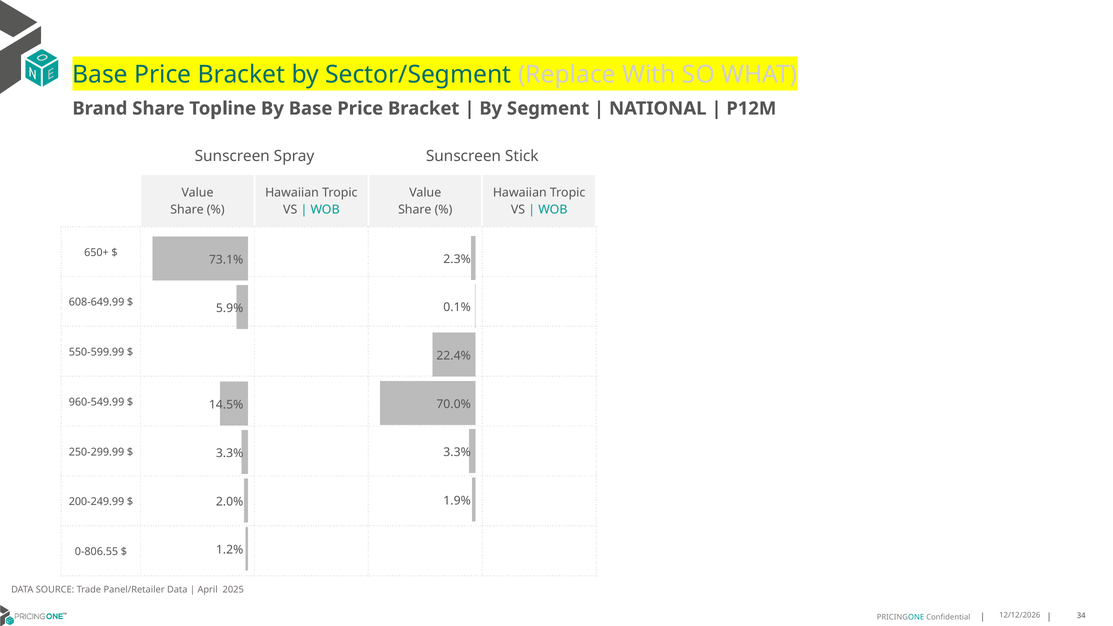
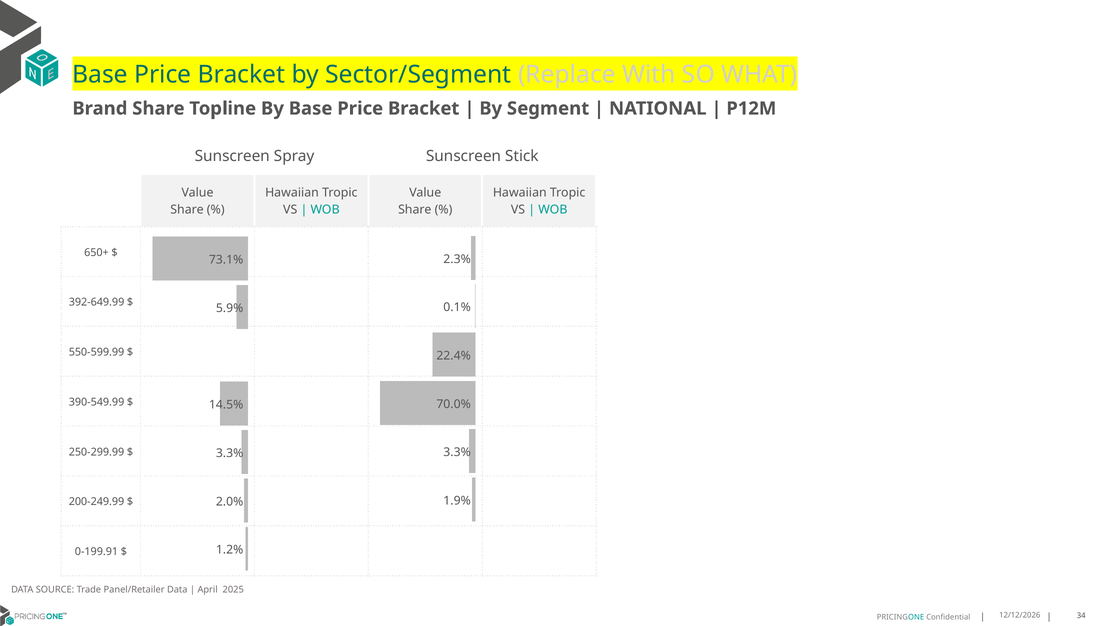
608-649.99: 608-649.99 -> 392-649.99 (97, 302)
960-549.99: 960-549.99 -> 390-549.99 (97, 402)
0-806.55: 0-806.55 -> 0-199.91 (97, 552)
